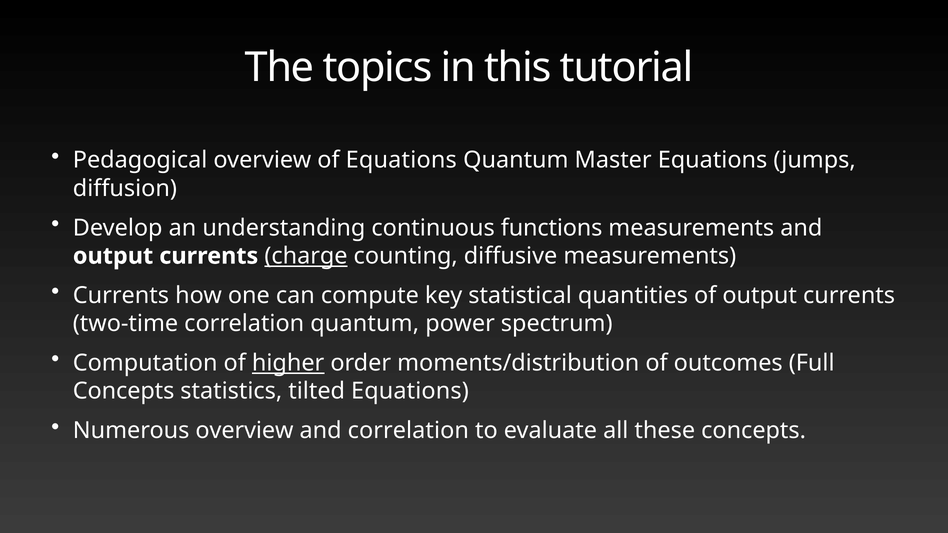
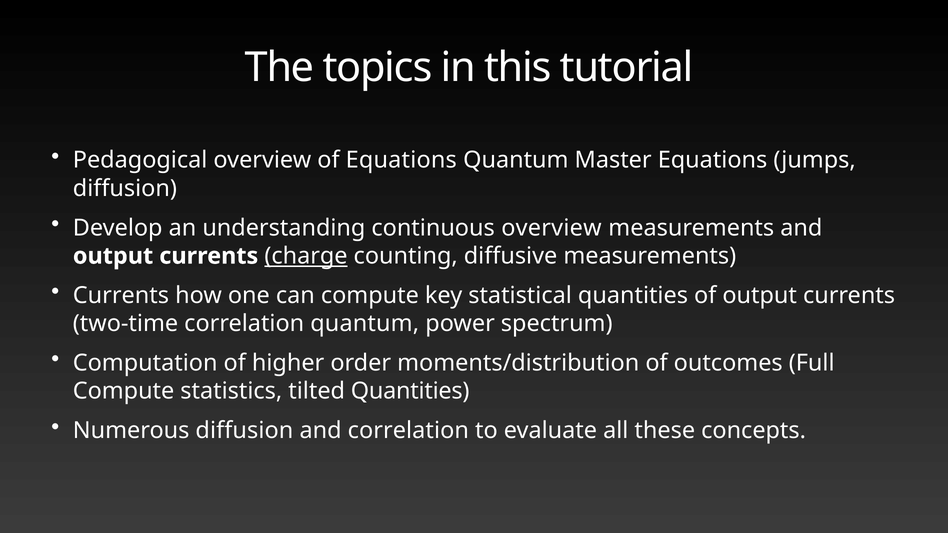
continuous functions: functions -> overview (551, 228)
higher underline: present -> none (288, 363)
Concepts: Concepts -> Compute (124, 391)
tilted Equations: Equations -> Quantities (410, 391)
Numerous overview: overview -> diffusion (244, 431)
